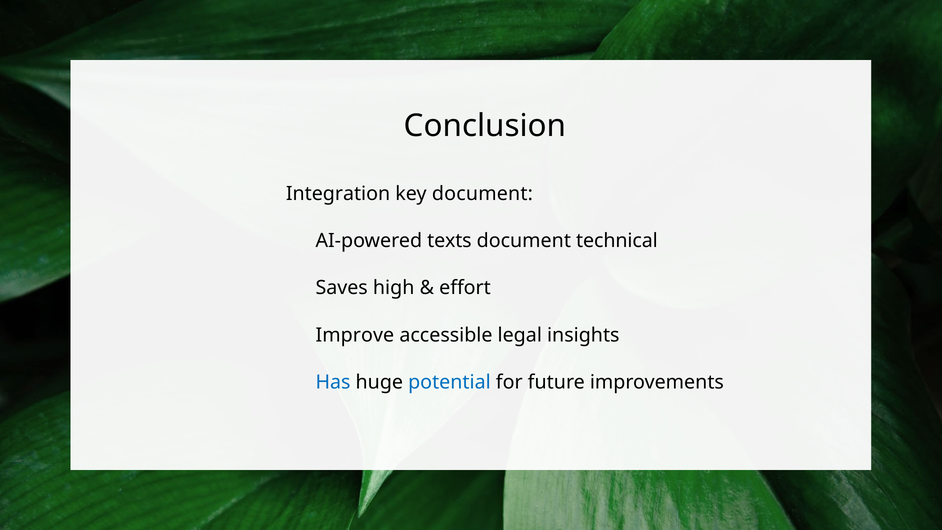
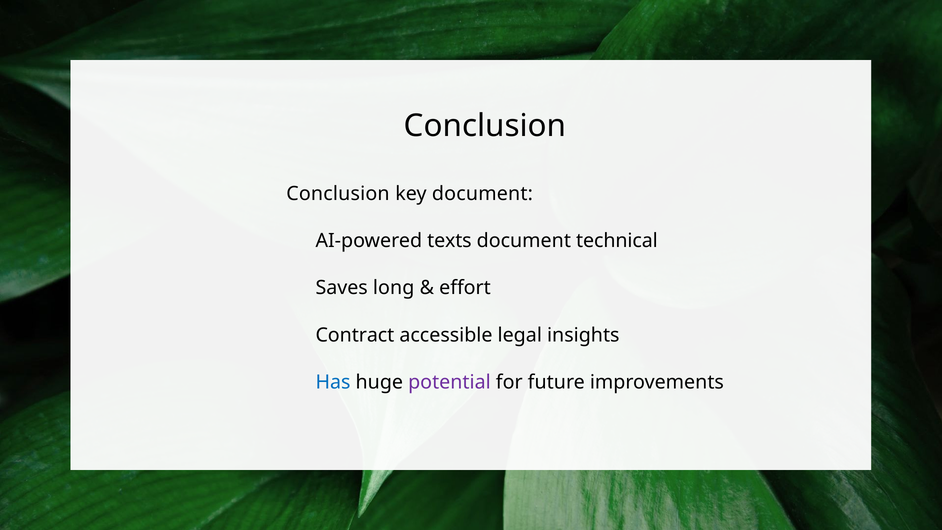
Integration: Integration -> Conclusion (338, 194)
high: high -> long (394, 288)
Improve: Improve -> Contract (355, 335)
potential colour: blue -> purple (449, 382)
